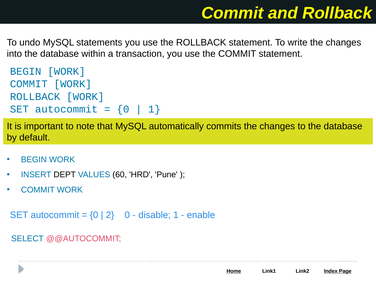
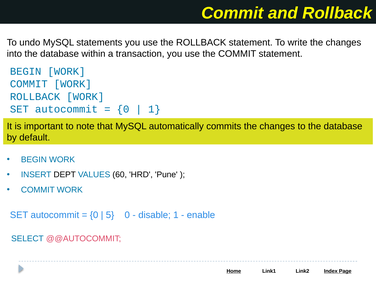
2: 2 -> 5 (110, 215)
